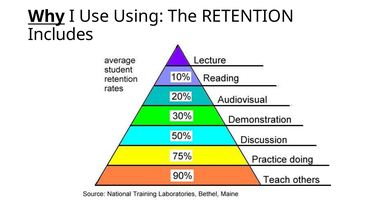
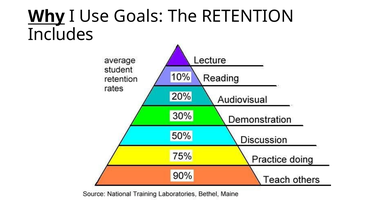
Using: Using -> Goals (138, 16)
